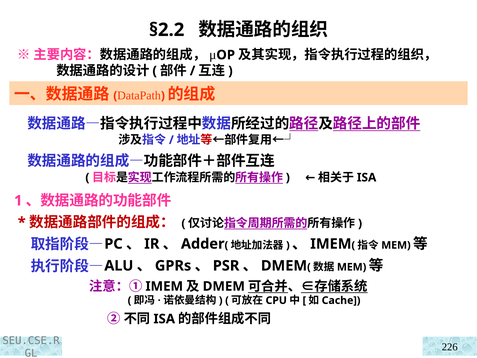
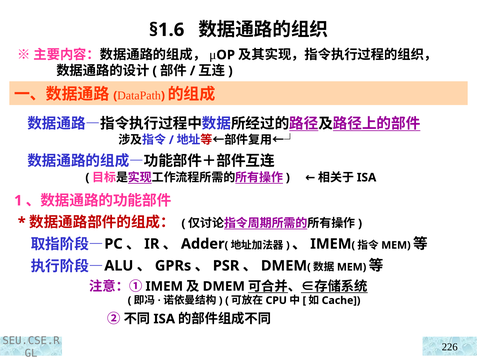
§2.2: §2.2 -> §1.6 (167, 30)
